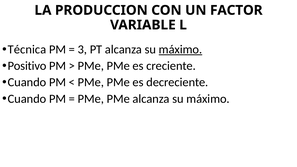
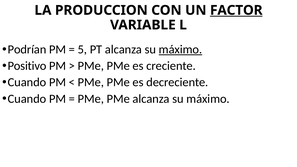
FACTOR underline: none -> present (236, 10)
Técnica: Técnica -> Podrían (27, 49)
3: 3 -> 5 (82, 49)
